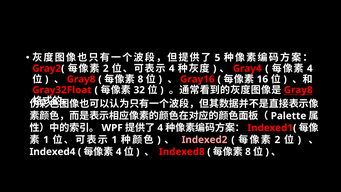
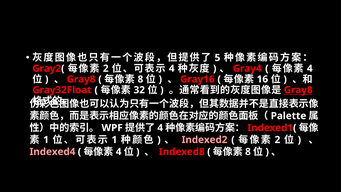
Indexed4 colour: white -> pink (52, 152)
